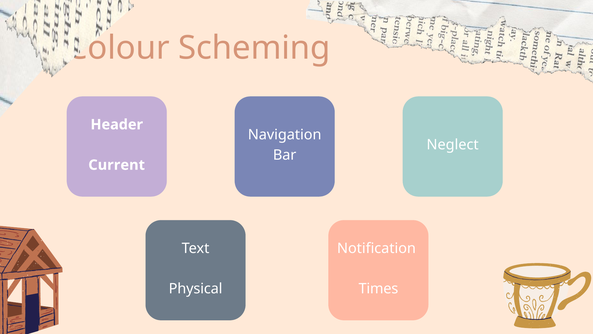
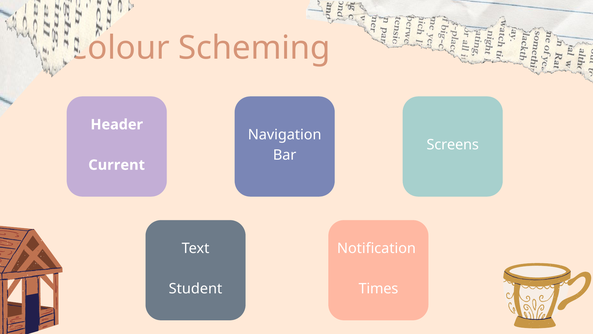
Neglect: Neglect -> Screens (453, 145)
Physical: Physical -> Student (196, 288)
